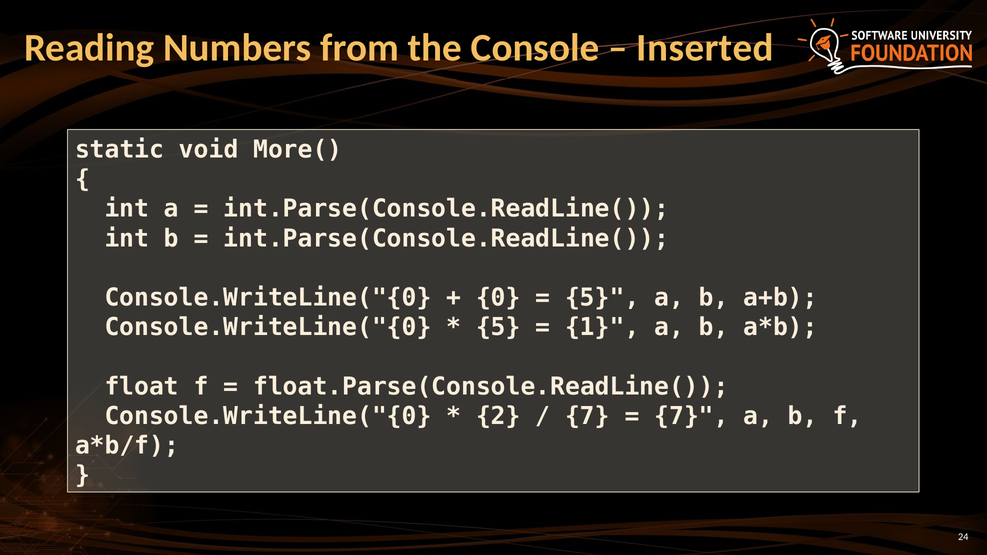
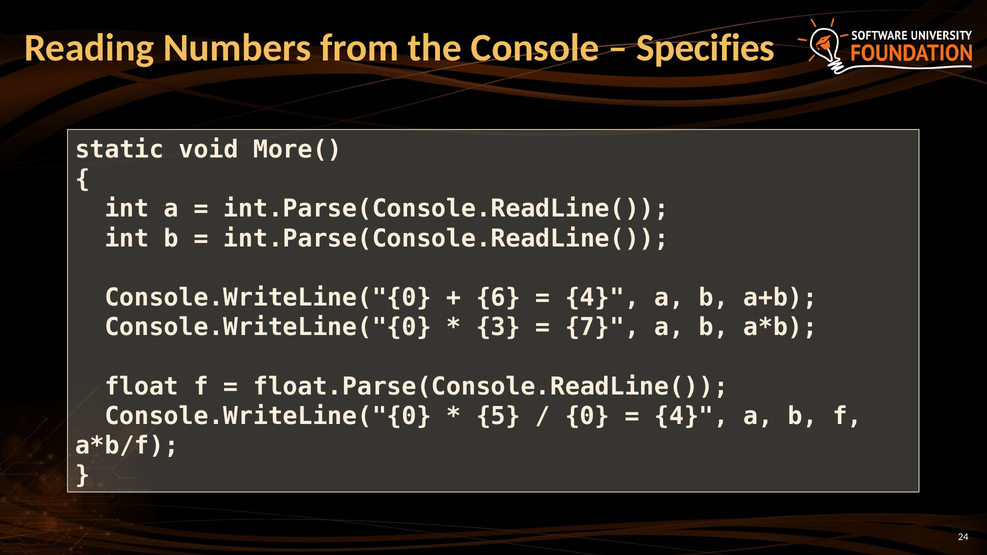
Inserted: Inserted -> Specifies (706, 48)
0: 0 -> 6 (498, 298)
5: 5 -> 4 (602, 298)
5: 5 -> 3 (498, 327)
1: 1 -> 7 (602, 327)
2: 2 -> 5 (498, 416)
7: 7 -> 0 (587, 416)
7: 7 -> 4 (691, 416)
